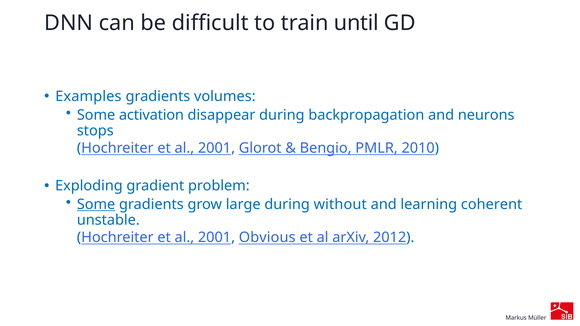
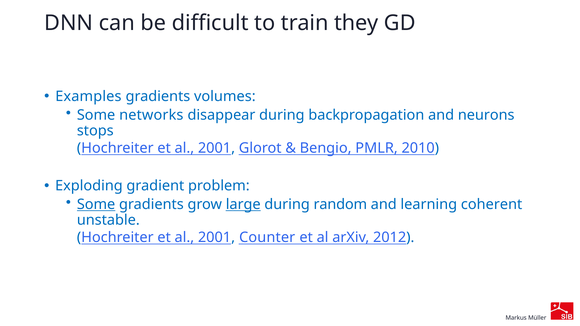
until: until -> they (356, 23)
activation: activation -> networks (151, 115)
large underline: none -> present (243, 205)
without: without -> random (340, 205)
Obvious: Obvious -> Counter (267, 238)
